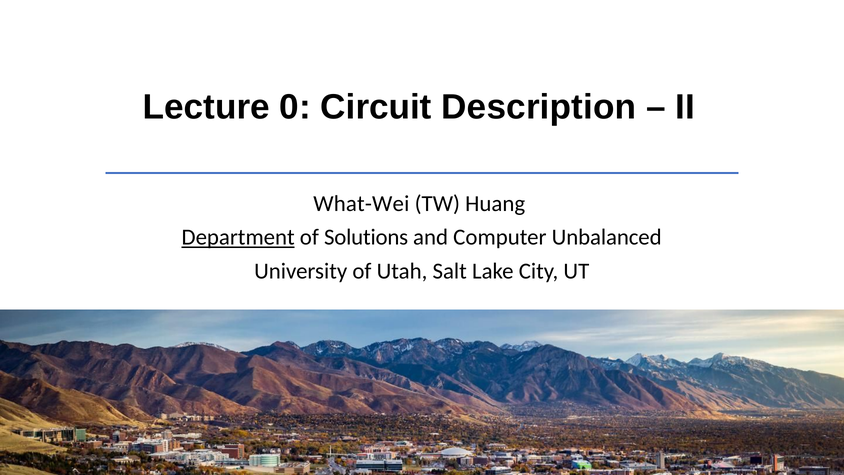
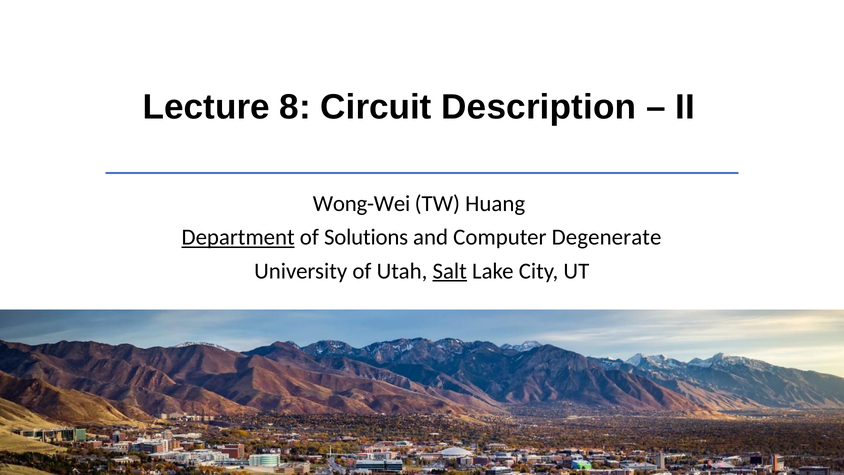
0: 0 -> 8 (295, 107)
What-Wei: What-Wei -> Wong-Wei (362, 204)
Unbalanced: Unbalanced -> Degenerate (607, 237)
Salt underline: none -> present (450, 271)
